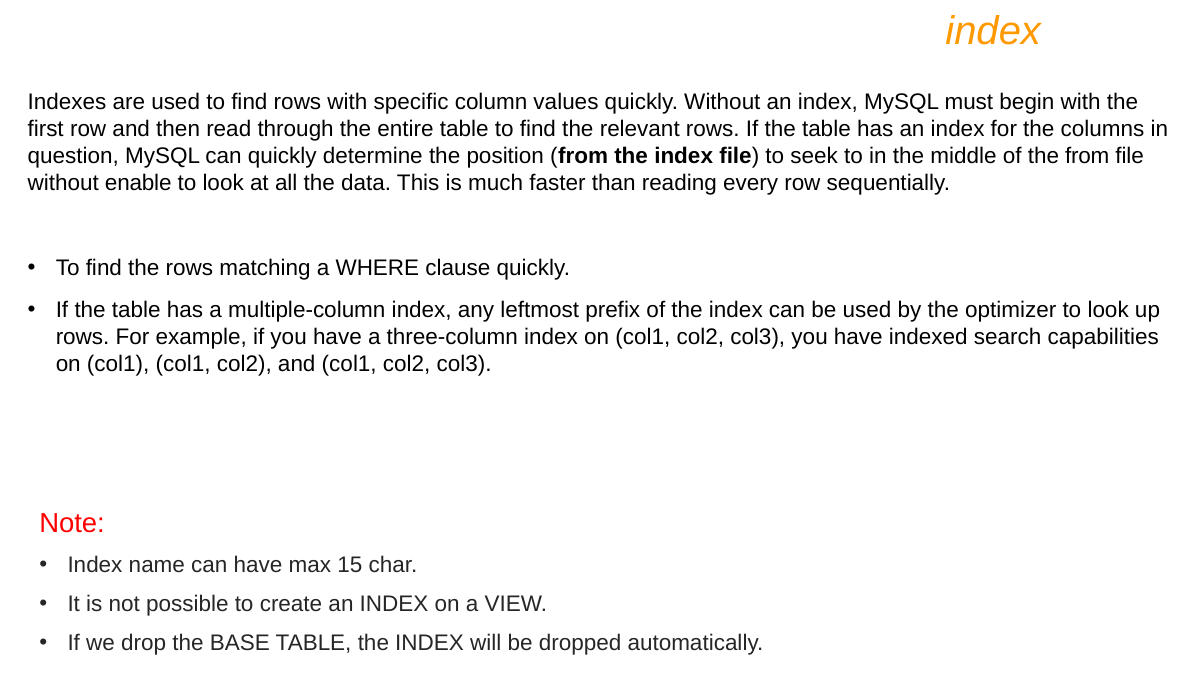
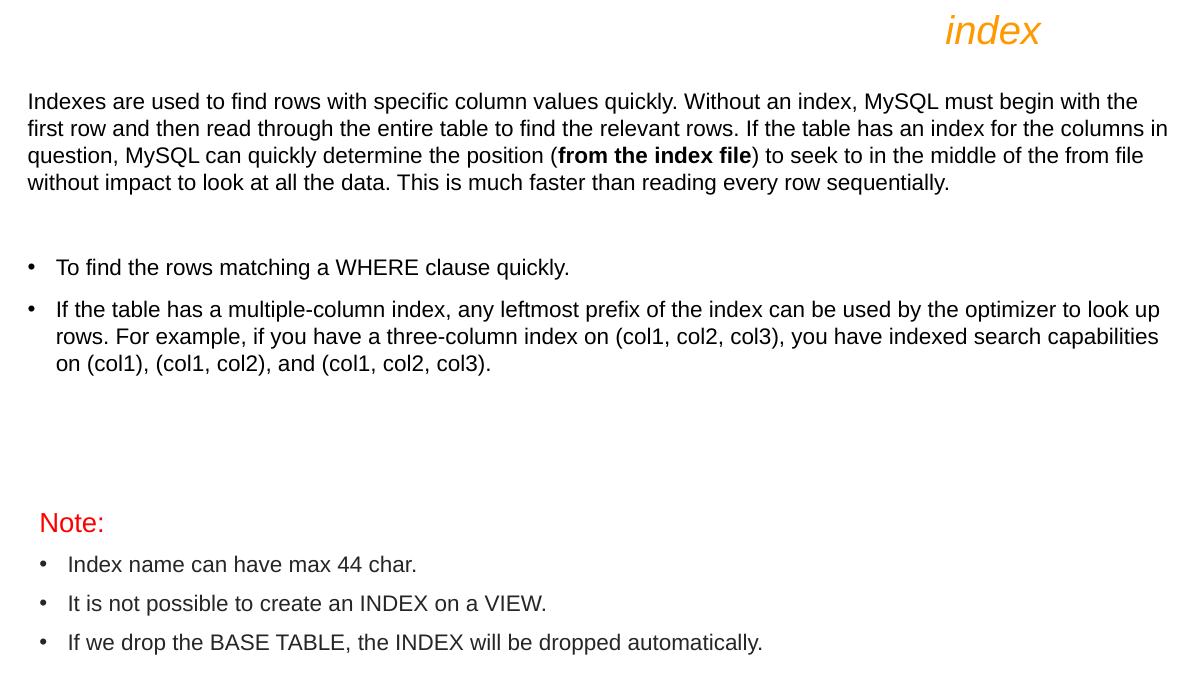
enable: enable -> impact (138, 183)
15: 15 -> 44 (350, 565)
